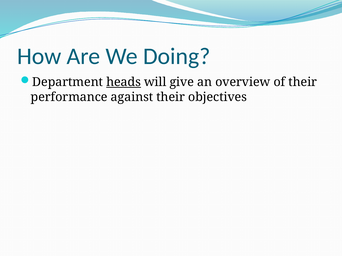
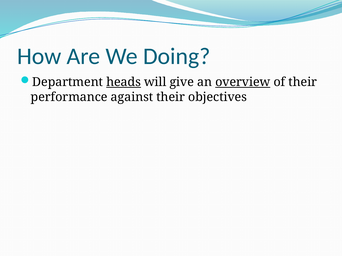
overview underline: none -> present (243, 82)
